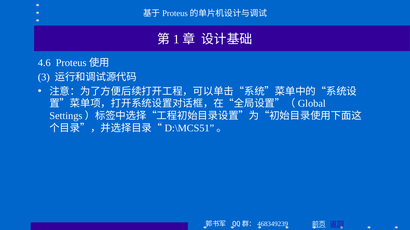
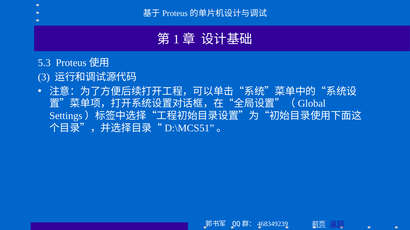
4.6: 4.6 -> 5.3 (44, 63)
